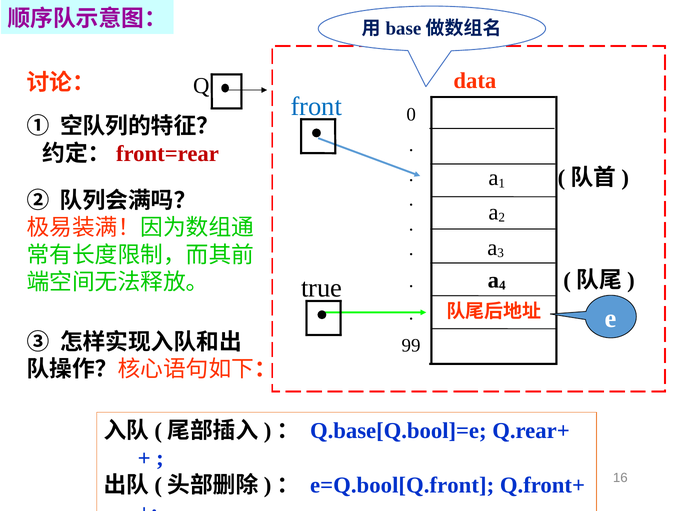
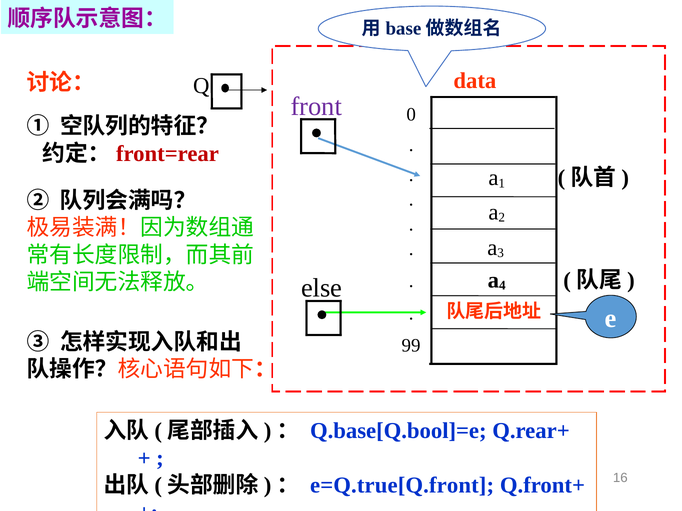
front colour: blue -> purple (316, 106)
true: true -> else (322, 288)
e=Q.bool[Q.front: e=Q.bool[Q.front -> e=Q.true[Q.front (402, 486)
